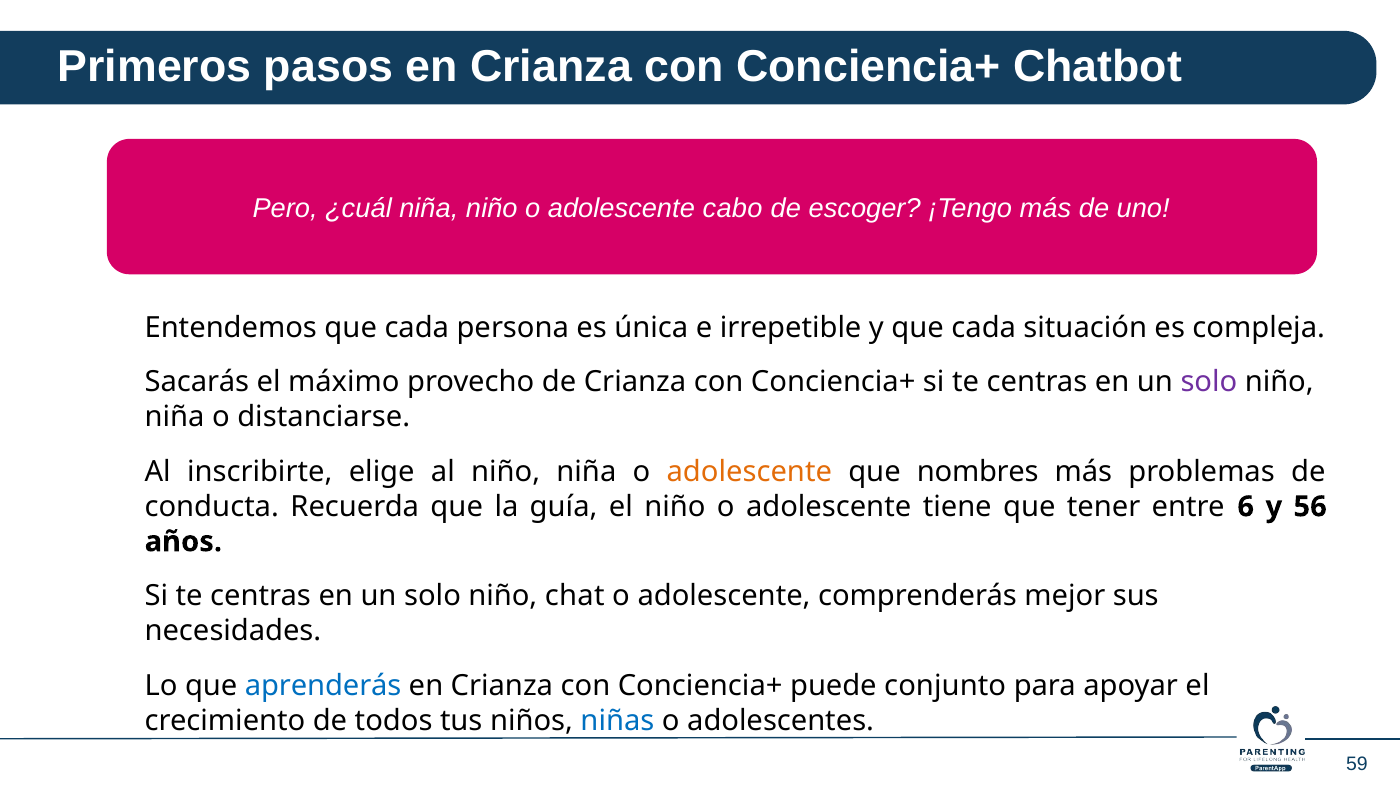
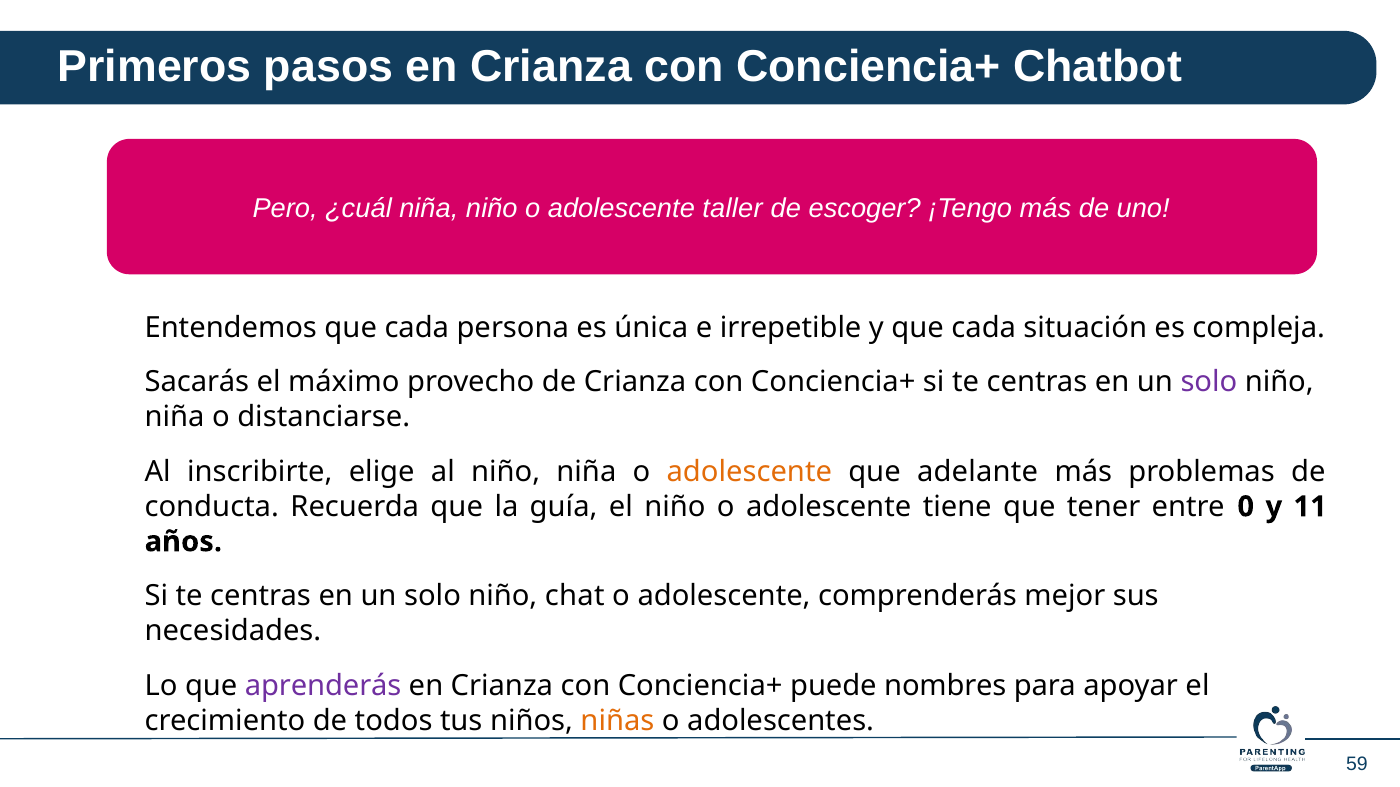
cabo: cabo -> taller (733, 209)
nombres: nombres -> adelante (978, 472)
6: 6 -> 0 (1246, 507)
56: 56 -> 11 (1310, 507)
aprenderás colour: blue -> purple (323, 686)
conjunto: conjunto -> nombres (945, 686)
niñas colour: blue -> orange (617, 721)
